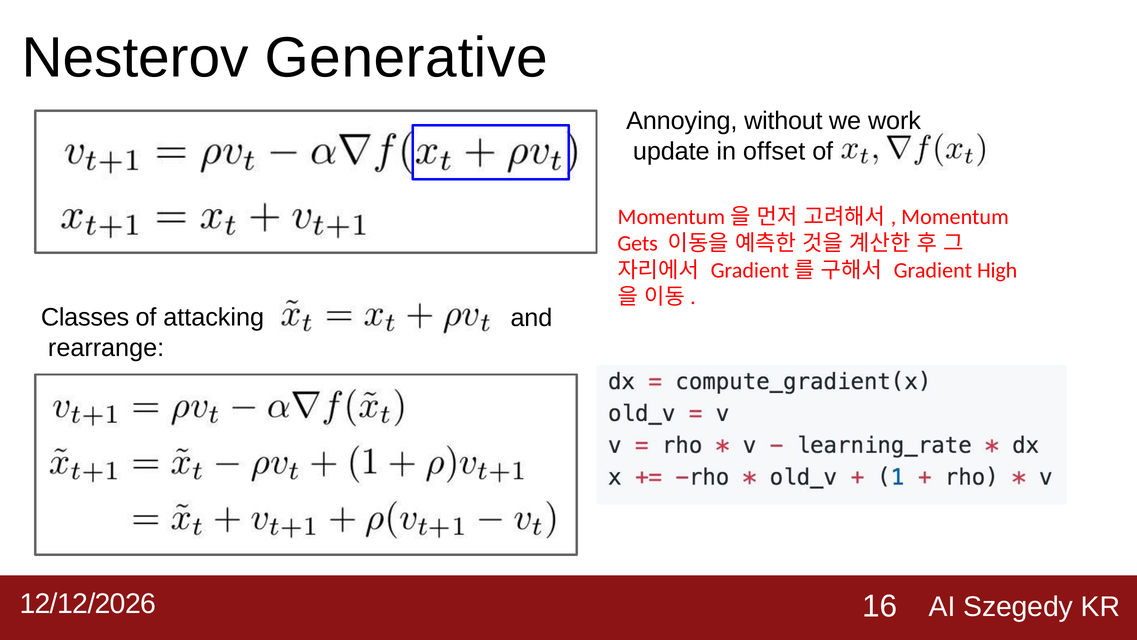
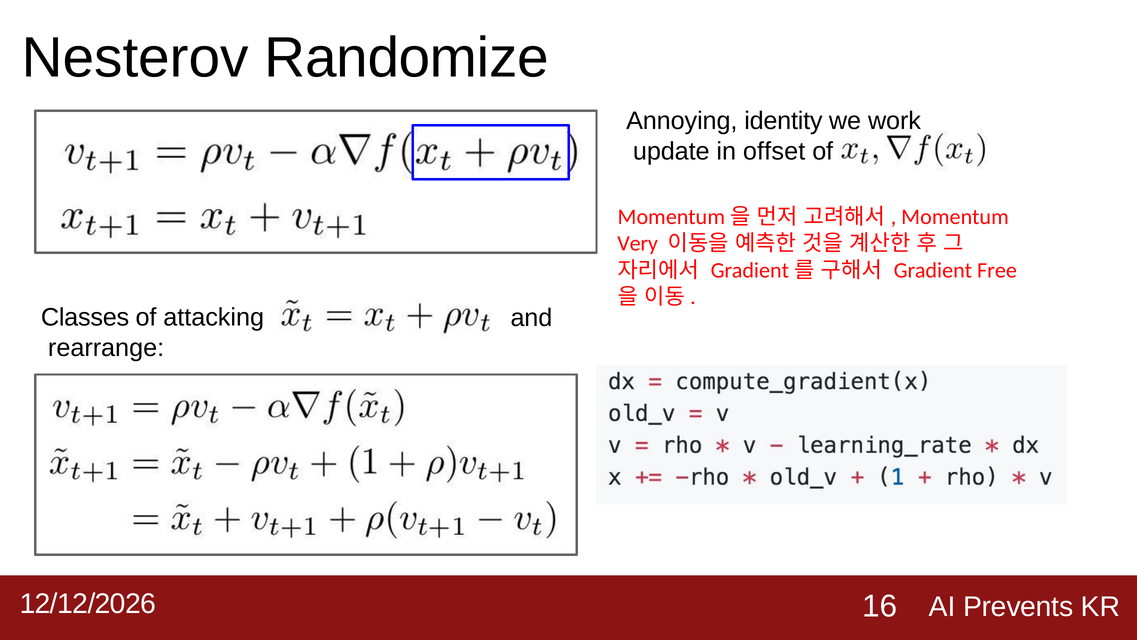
Generative: Generative -> Randomize (407, 58)
without: without -> identity (783, 121)
Gets: Gets -> Very (638, 244)
High: High -> Free (997, 270)
Szegedy: Szegedy -> Prevents (1018, 606)
